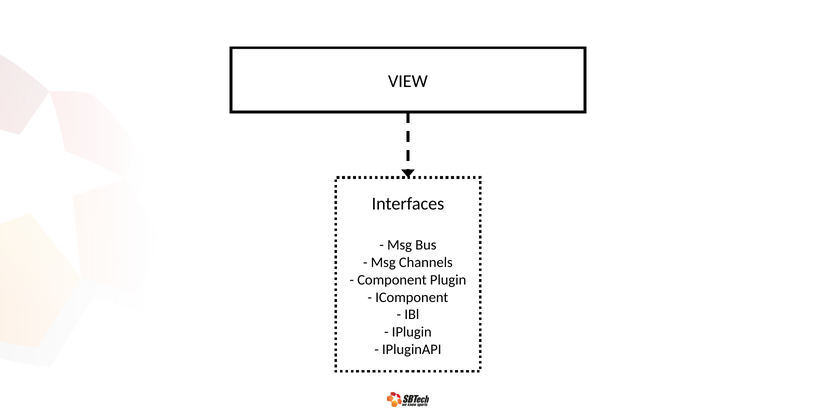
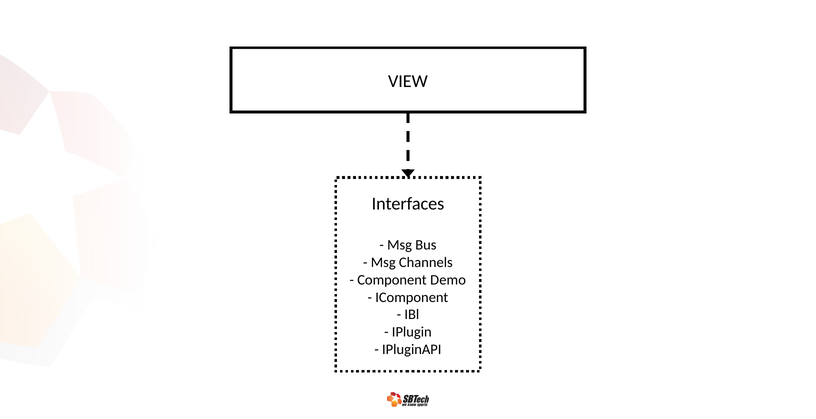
Plugin: Plugin -> Demo (448, 280)
